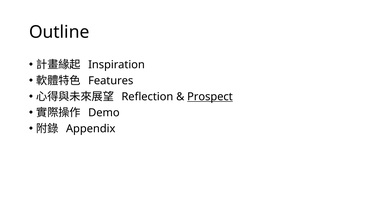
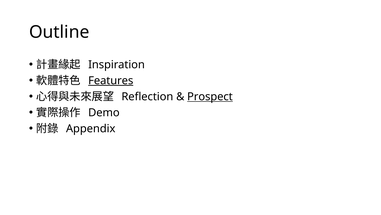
Features underline: none -> present (111, 80)
